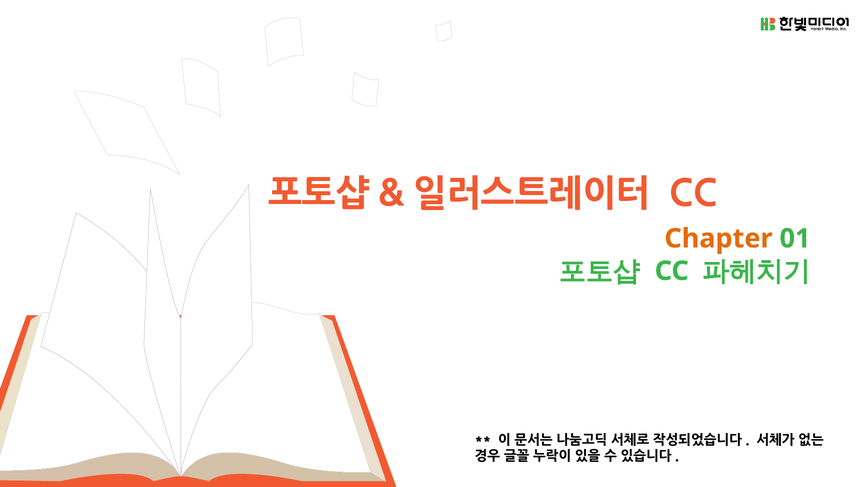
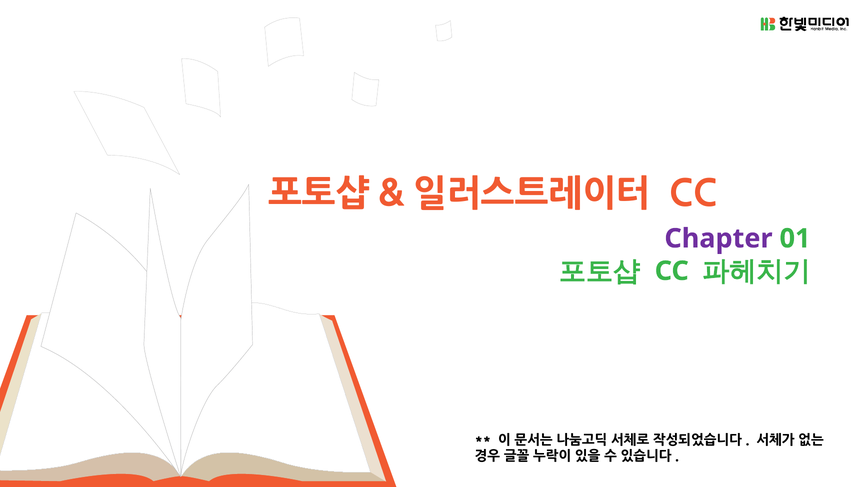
Chapter colour: orange -> purple (718, 239)
